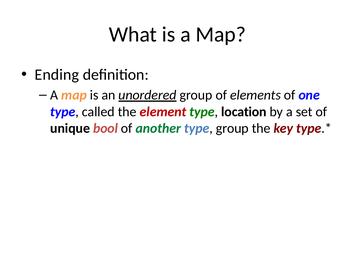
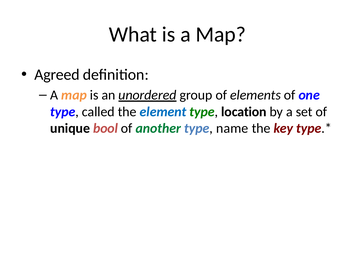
Ending: Ending -> Agreed (57, 74)
element colour: red -> blue (163, 111)
type group: group -> name (232, 128)
